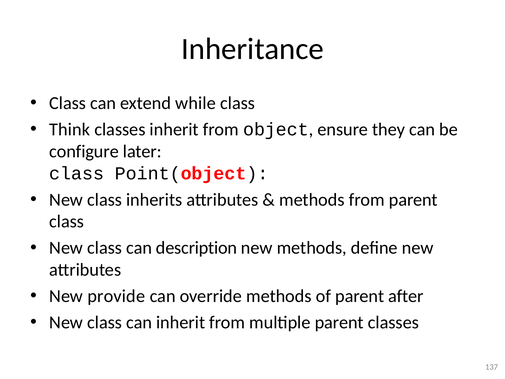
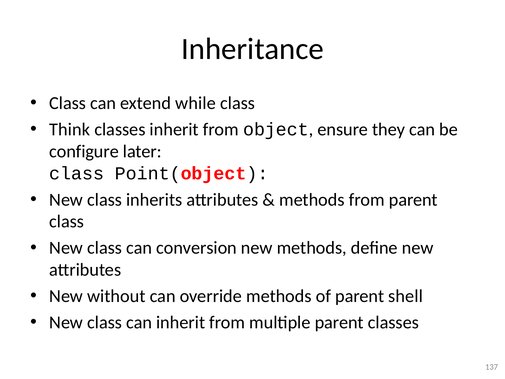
description: description -> conversion (196, 248)
provide: provide -> without (116, 296)
after: after -> shell (406, 296)
